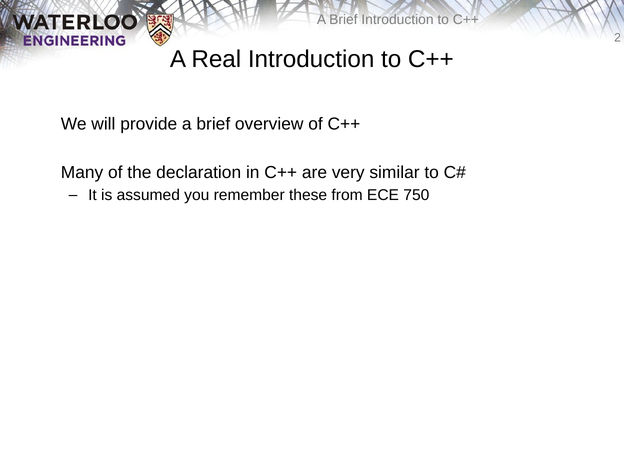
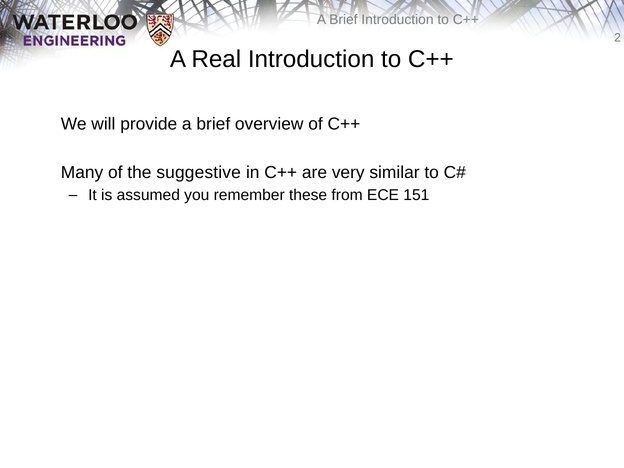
declaration: declaration -> suggestive (199, 172)
750: 750 -> 151 (416, 195)
